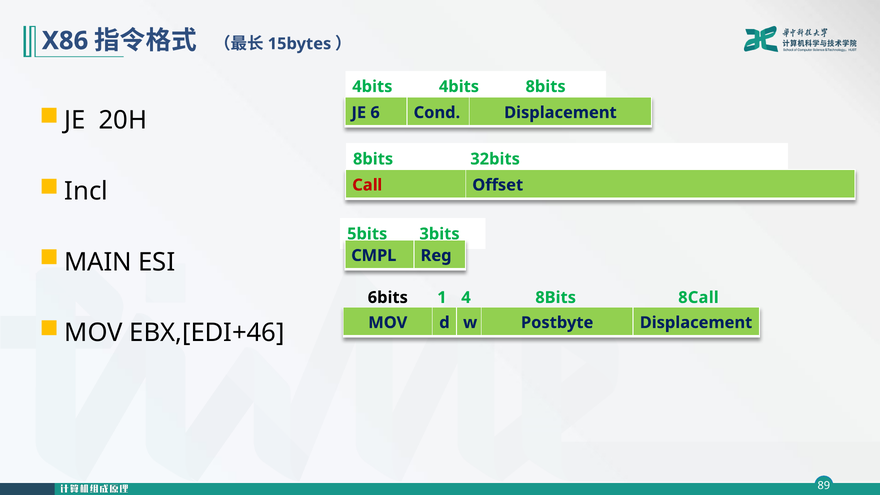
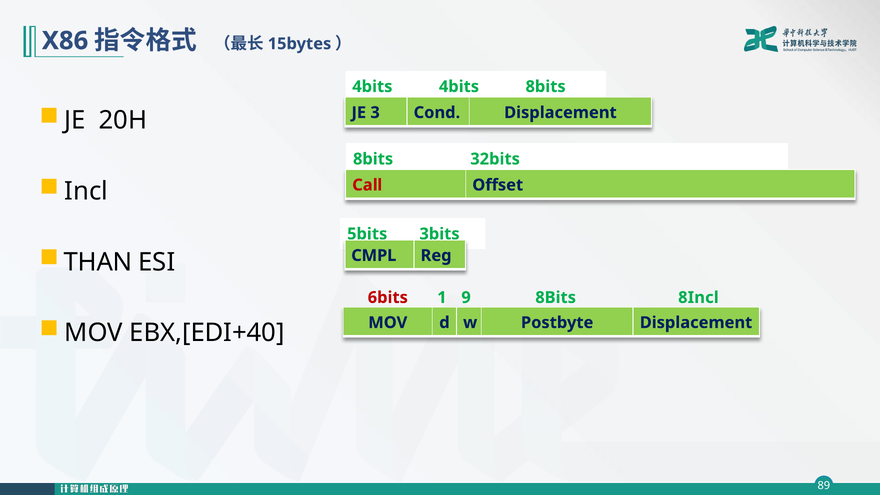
6: 6 -> 3 (375, 113)
MAIN: MAIN -> THAN (98, 262)
6bits colour: black -> red (388, 298)
4: 4 -> 9 (466, 298)
8Call: 8Call -> 8Incl (698, 298)
EBX,[EDI+46: EBX,[EDI+46 -> EBX,[EDI+40 (207, 333)
